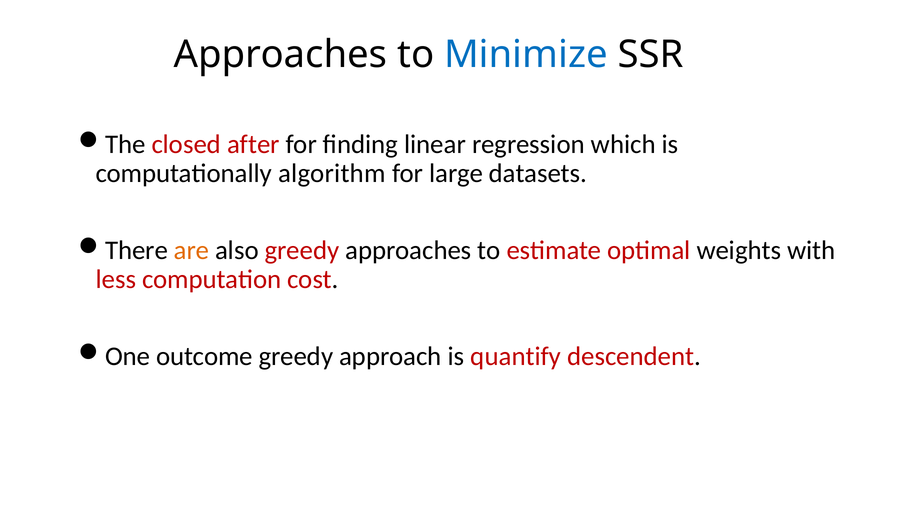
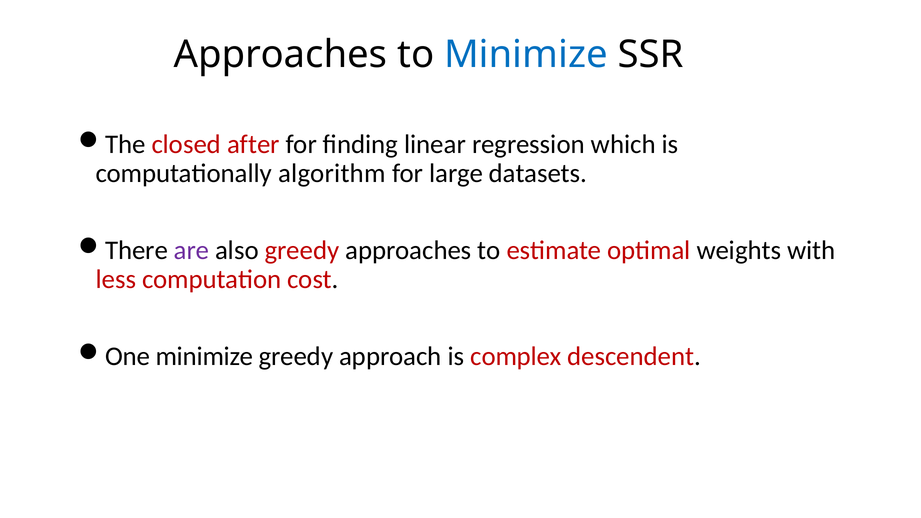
are colour: orange -> purple (192, 250)
One outcome: outcome -> minimize (205, 357)
quantify: quantify -> complex (516, 357)
